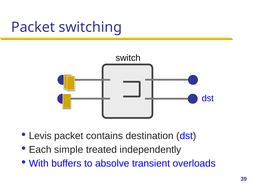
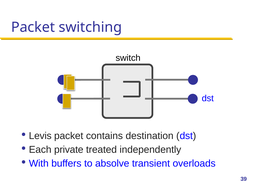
simple: simple -> private (69, 150)
